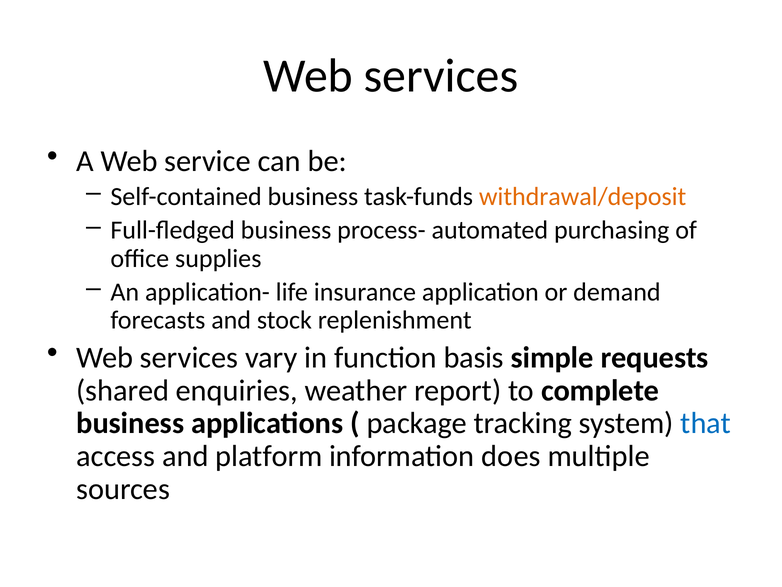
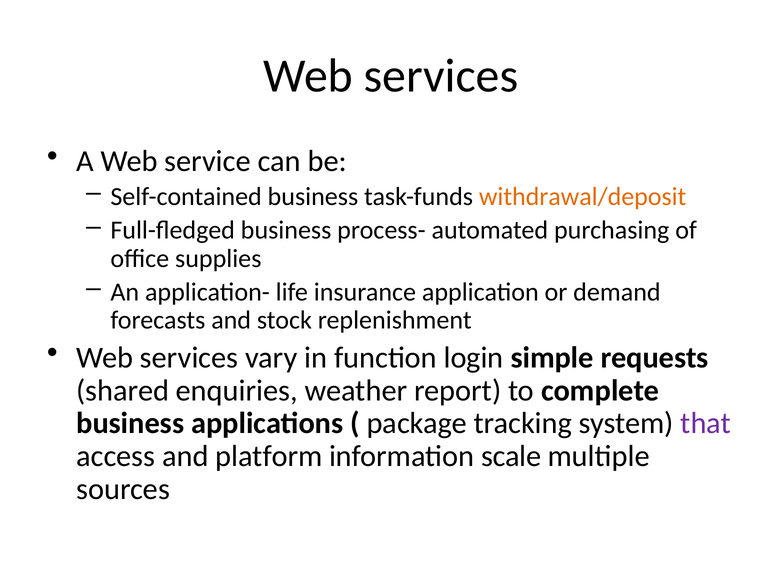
basis: basis -> login (474, 357)
that colour: blue -> purple (706, 423)
does: does -> scale (511, 456)
